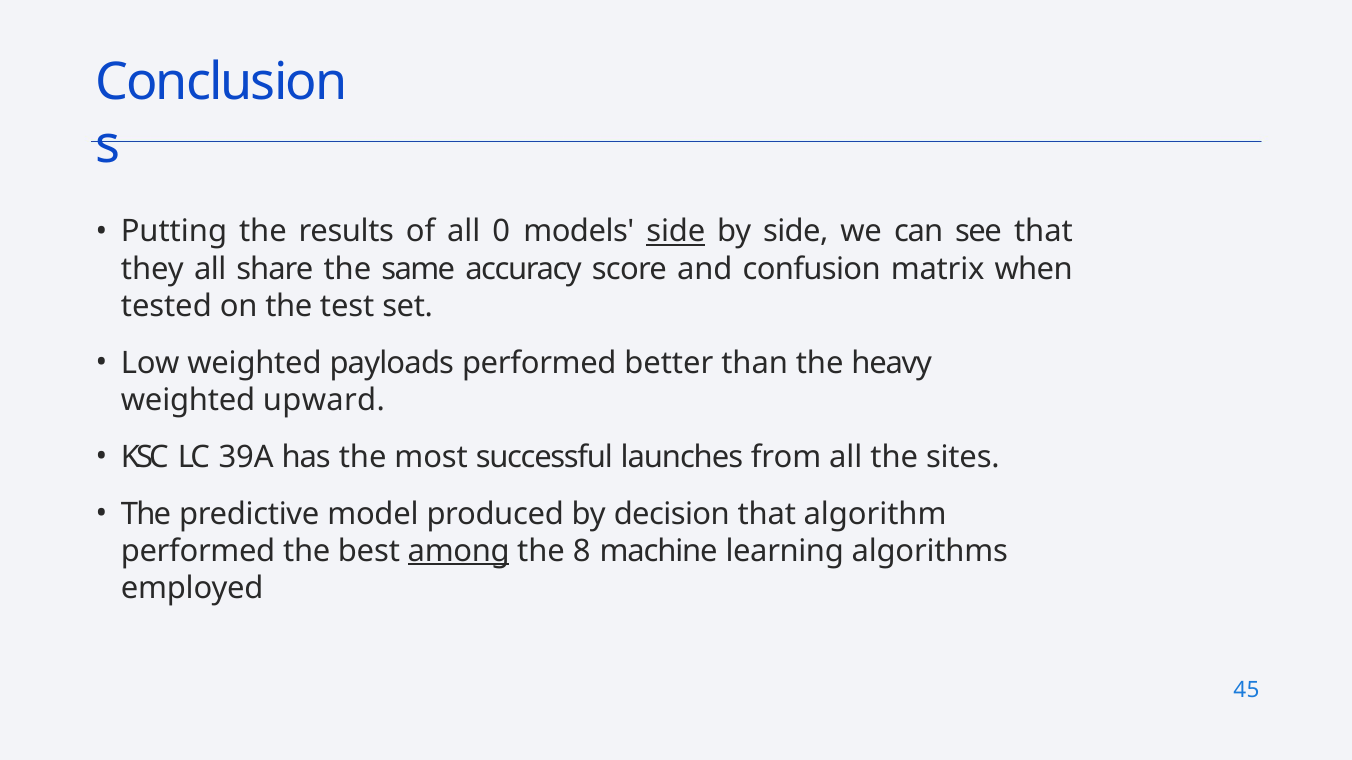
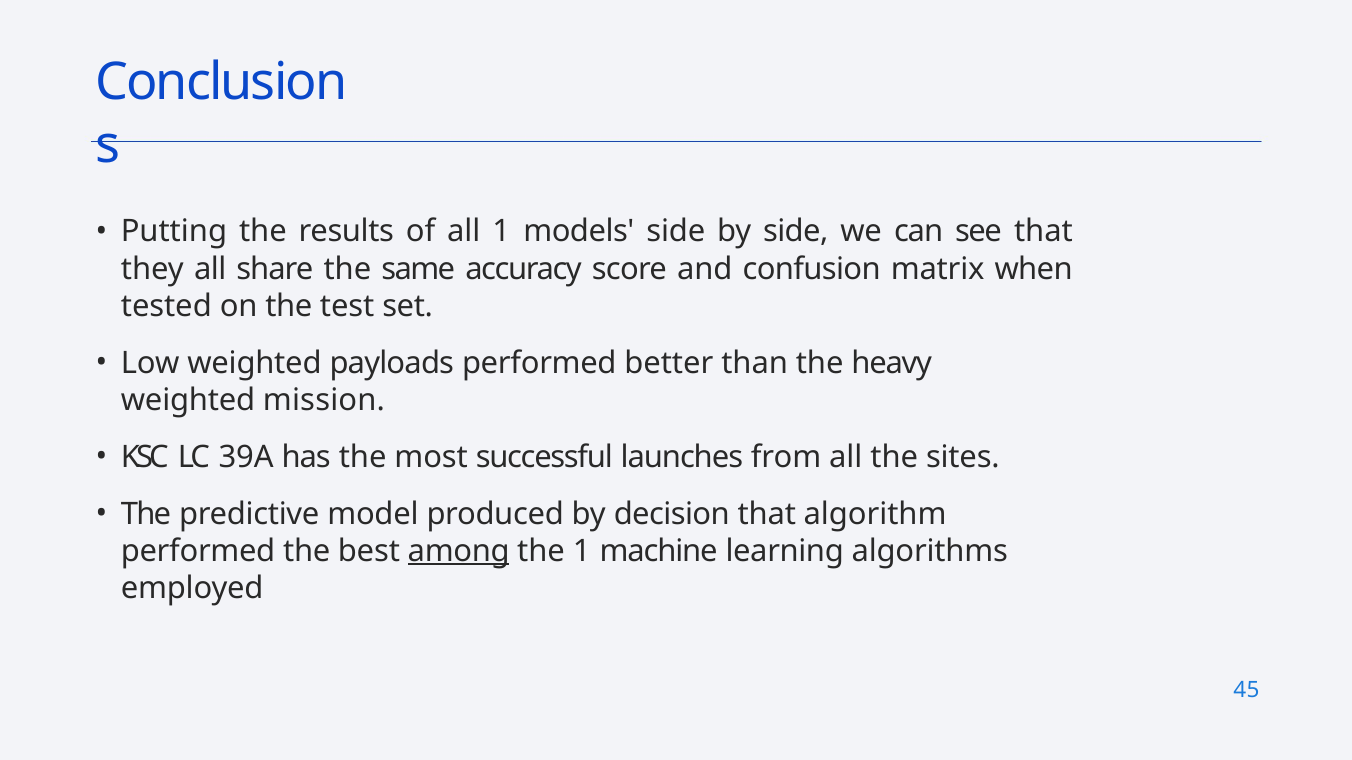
all 0: 0 -> 1 (501, 232)
side underline: present -> none (676, 232)
upward: upward -> mission (324, 400)
the 8: 8 -> 1 (582, 551)
